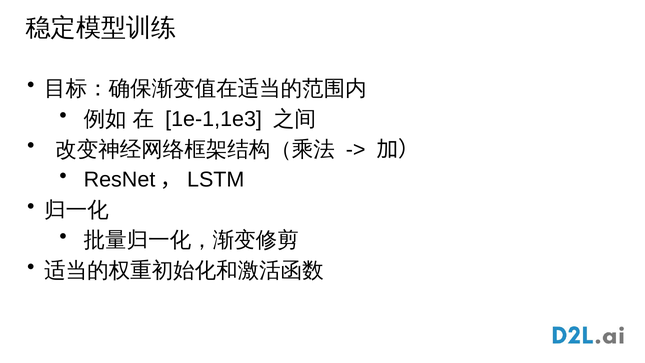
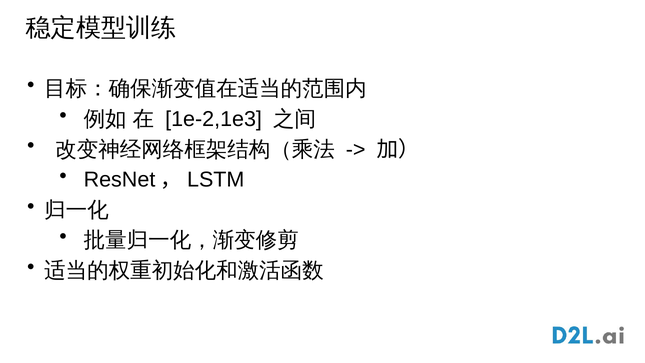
1e-1,1e3: 1e-1,1e3 -> 1e-2,1e3 (214, 119)
